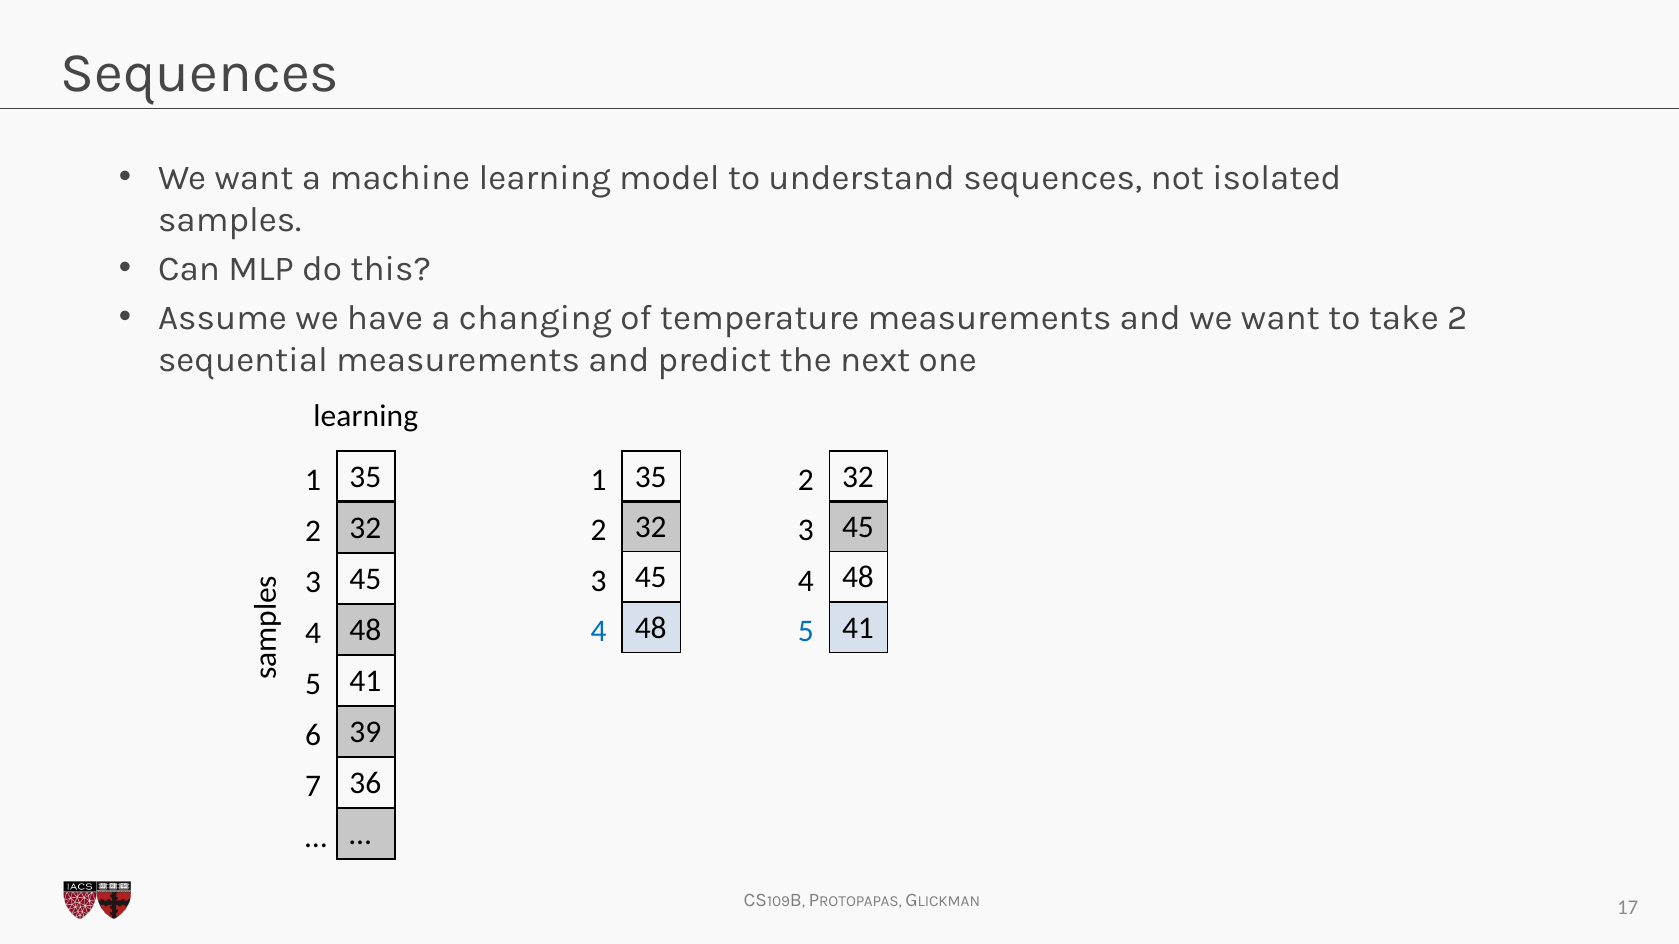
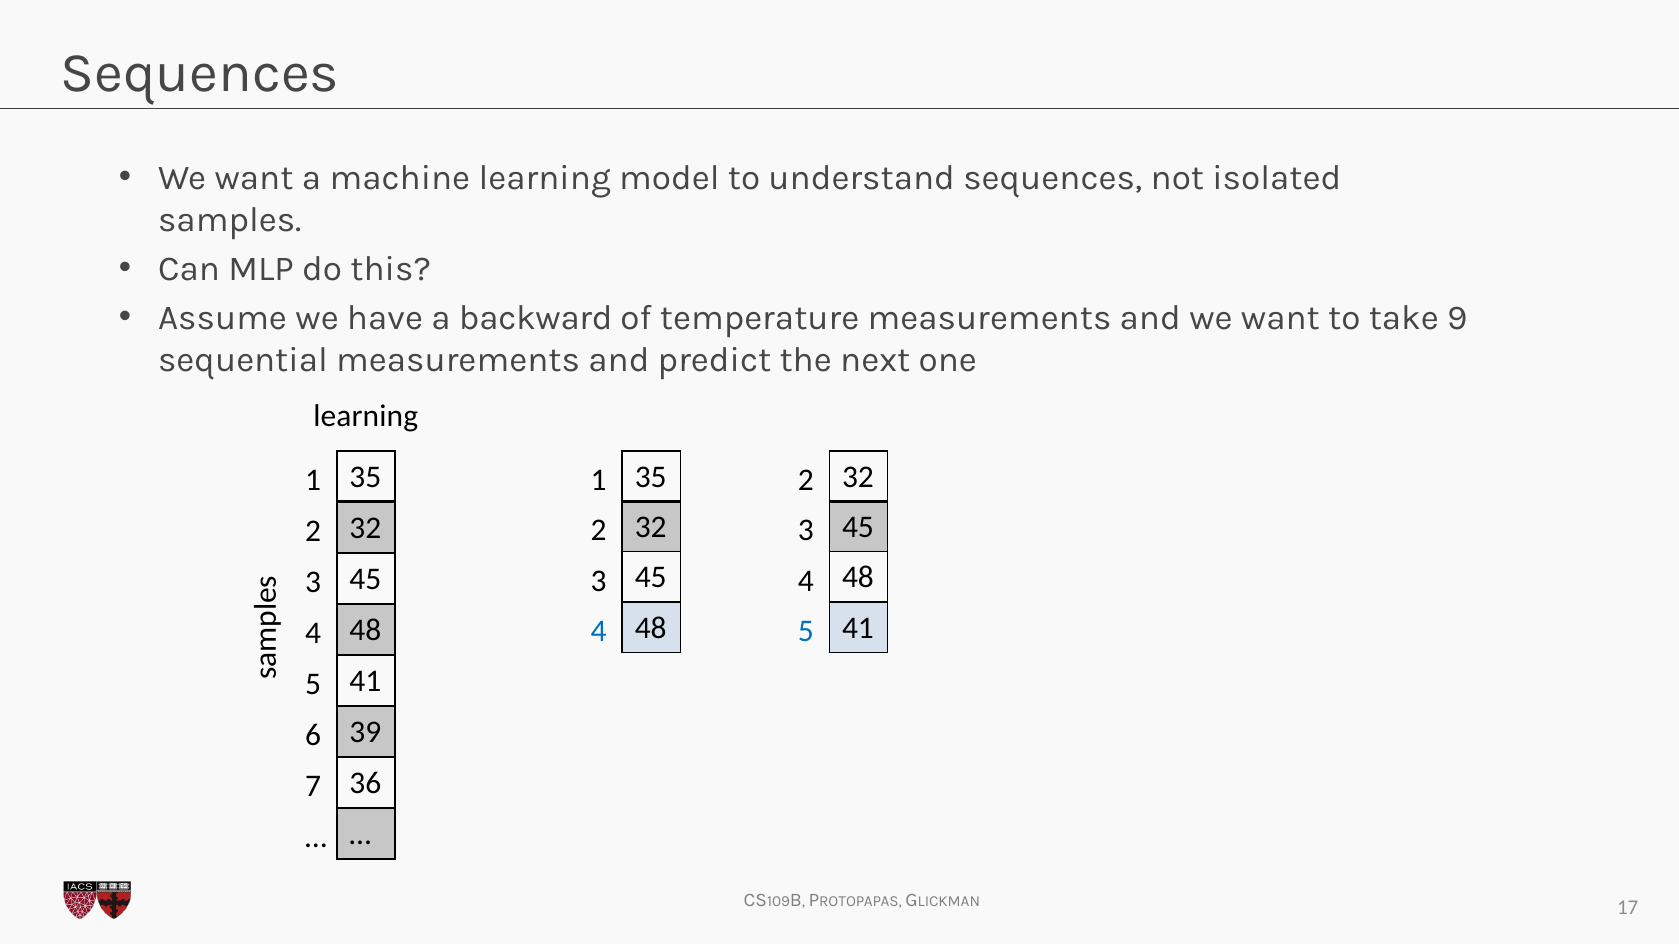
changing: changing -> backward (536, 318)
take 2: 2 -> 9 (1457, 318)
